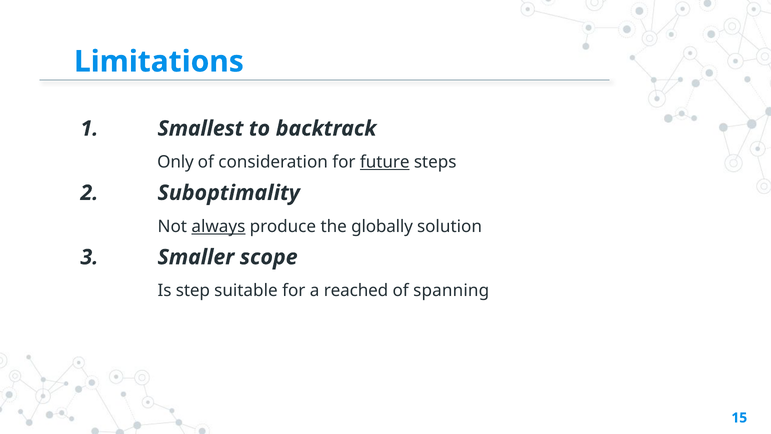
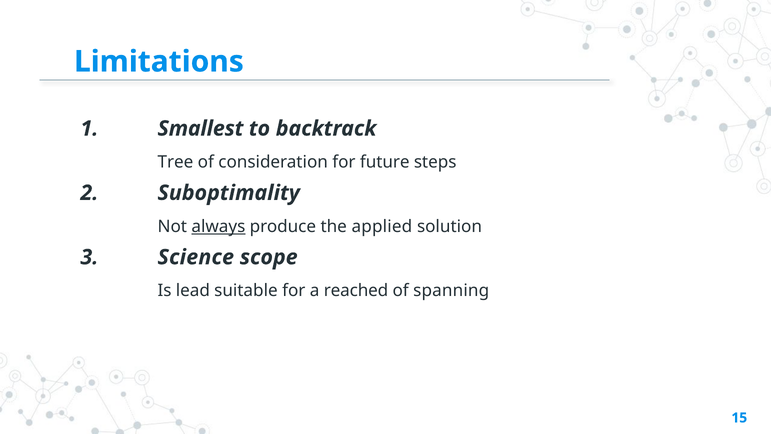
Only: Only -> Tree (175, 162)
future underline: present -> none (385, 162)
globally: globally -> applied (382, 226)
Smaller: Smaller -> Science (196, 257)
step: step -> lead (193, 291)
